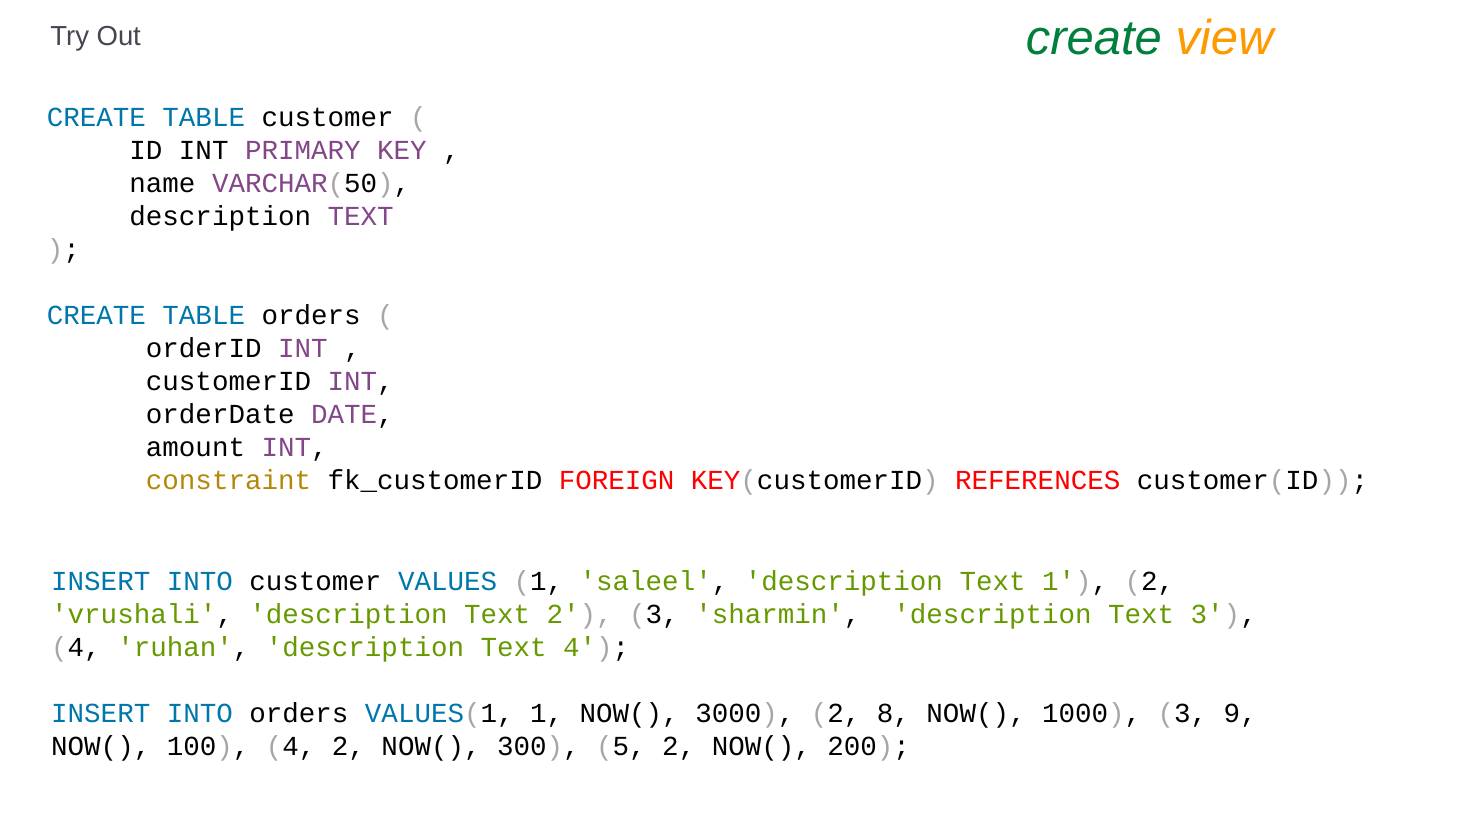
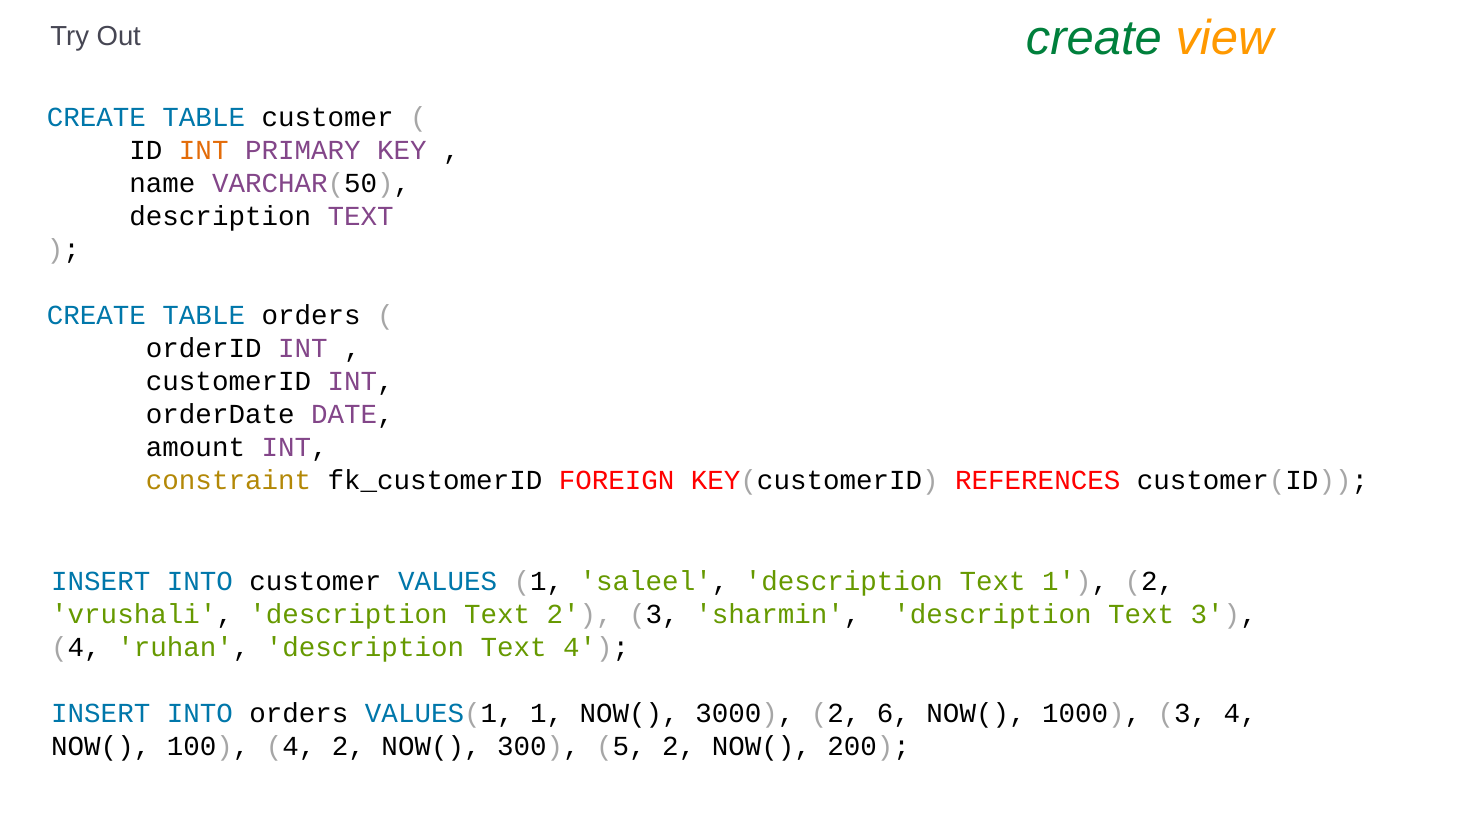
INT colour: black -> orange (204, 150)
8: 8 -> 6 (893, 713)
1000 3 9: 9 -> 4 (1240, 713)
